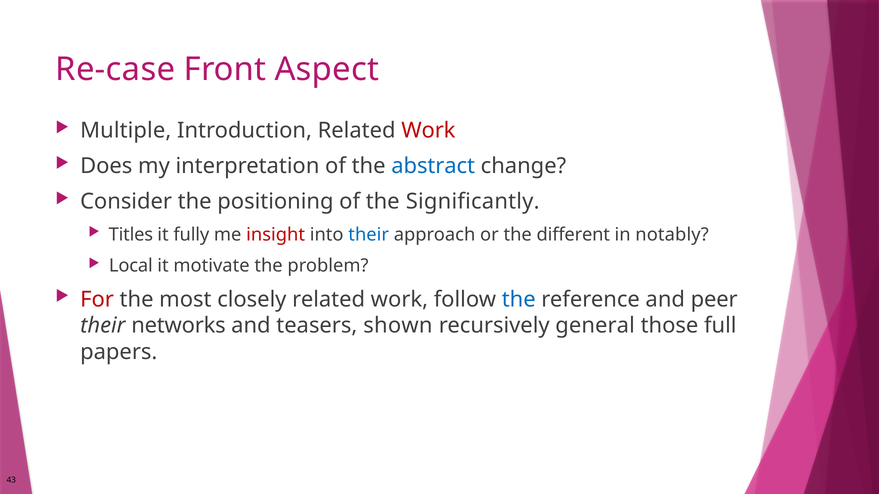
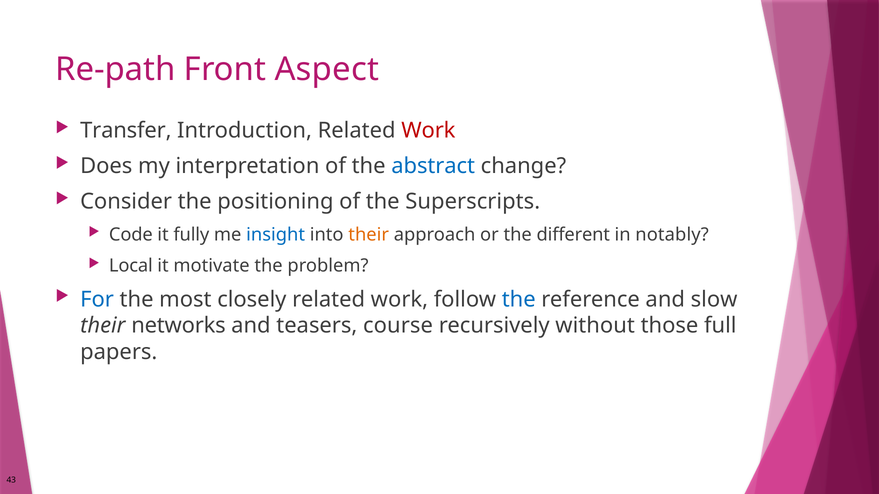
Re-case: Re-case -> Re-path (115, 69)
Multiple: Multiple -> Transfer (126, 131)
Significantly: Significantly -> Superscripts (473, 202)
Titles: Titles -> Code (131, 235)
insight colour: red -> blue (276, 235)
their colour: blue -> orange (369, 235)
For colour: red -> blue (97, 300)
peer: peer -> slow (714, 300)
shown: shown -> course (398, 326)
general: general -> without (595, 326)
